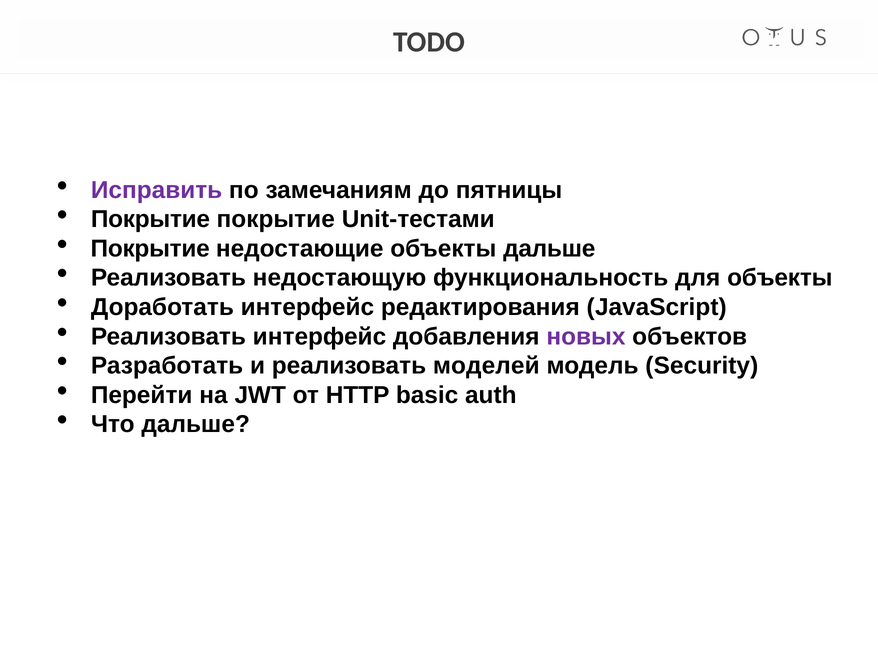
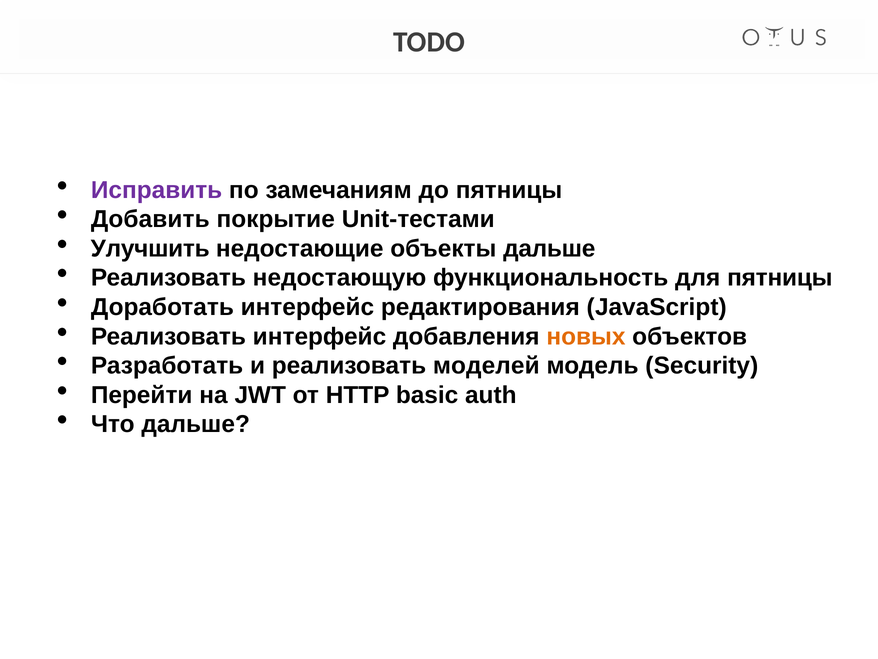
Покрытие: Покрытие -> Добавить (150, 219)
Покрытие: Покрытие -> Улучшить (150, 248)
для объекты: объекты -> пятницы (780, 278)
новых colour: purple -> orange (586, 336)
